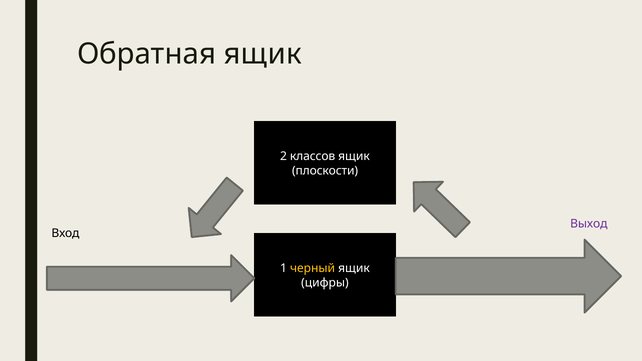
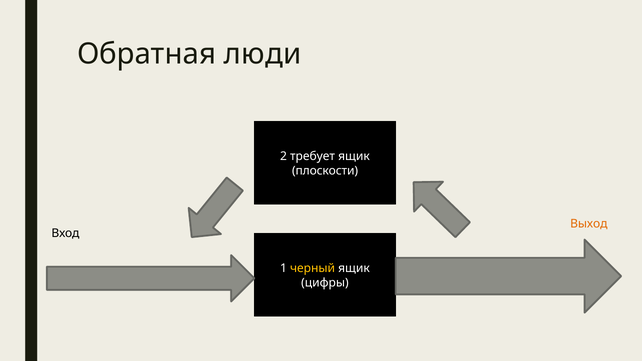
Обратная ящик: ящик -> люди (263, 54)
классов: классов -> требует (313, 156)
Выход colour: purple -> orange (589, 224)
